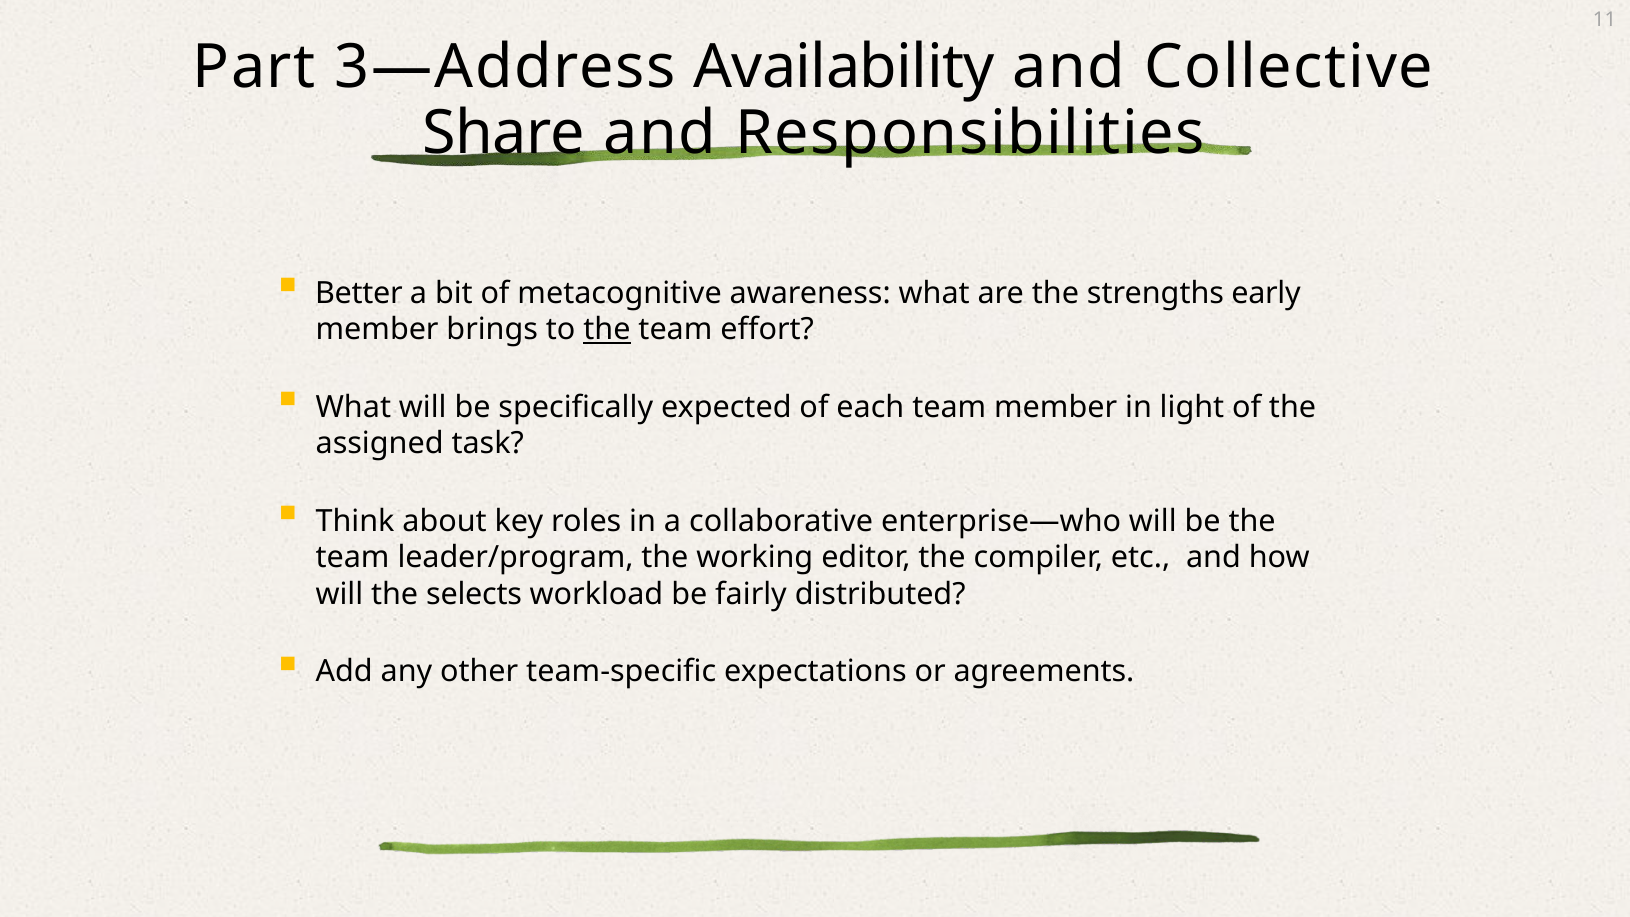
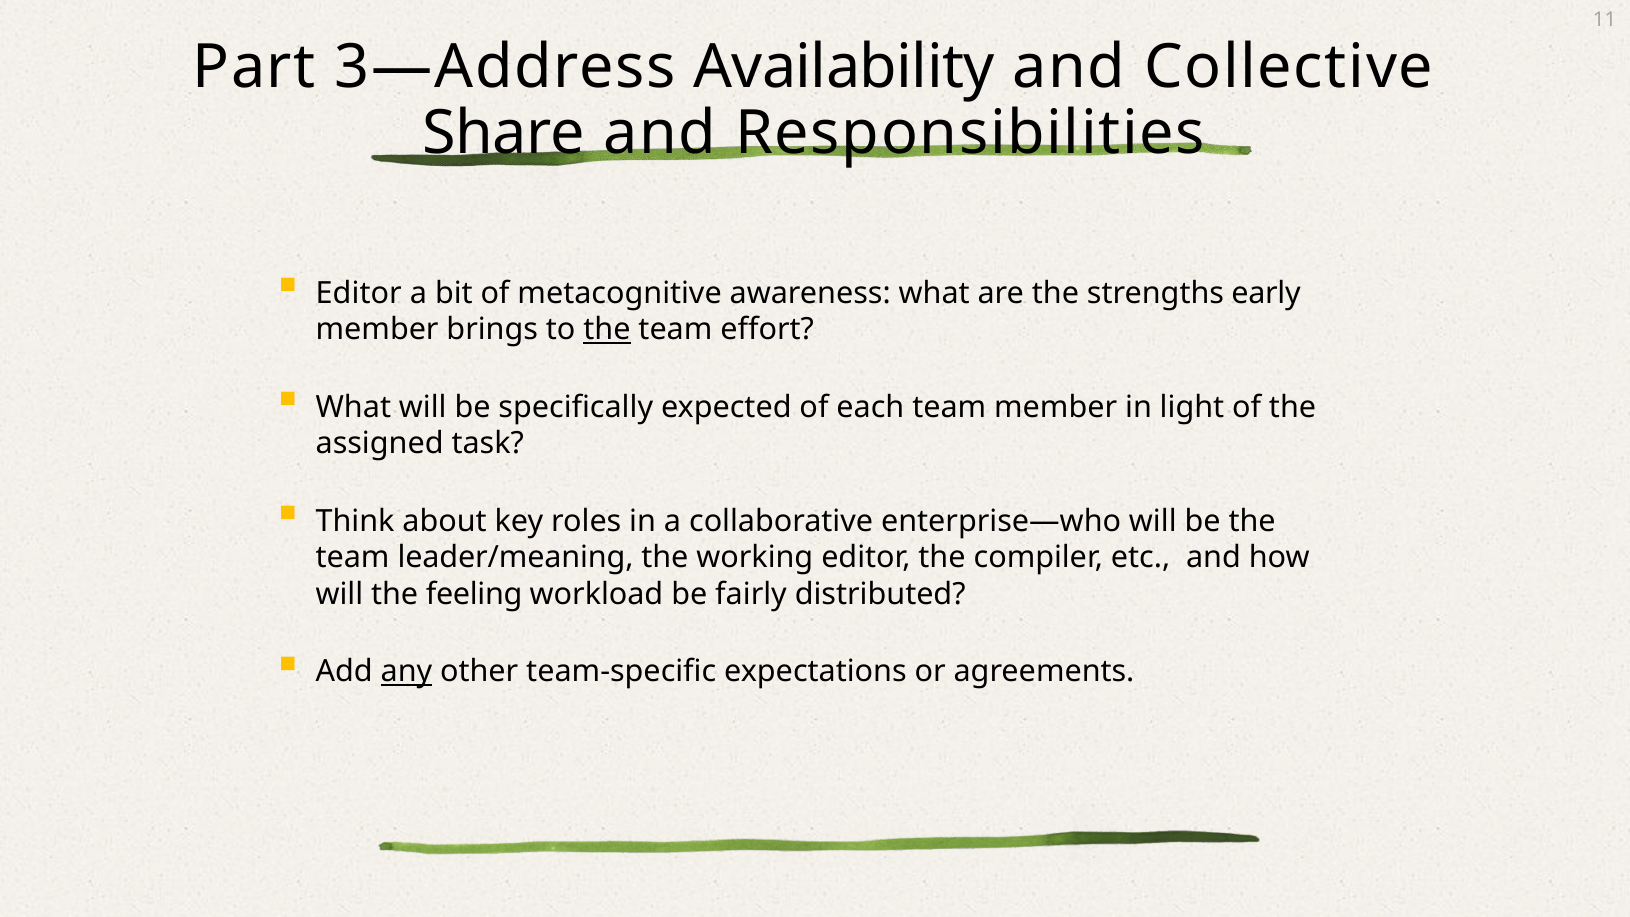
Better: Better -> Editor (359, 293)
leader/program: leader/program -> leader/meaning (516, 558)
selects: selects -> feeling (474, 594)
any underline: none -> present (406, 672)
